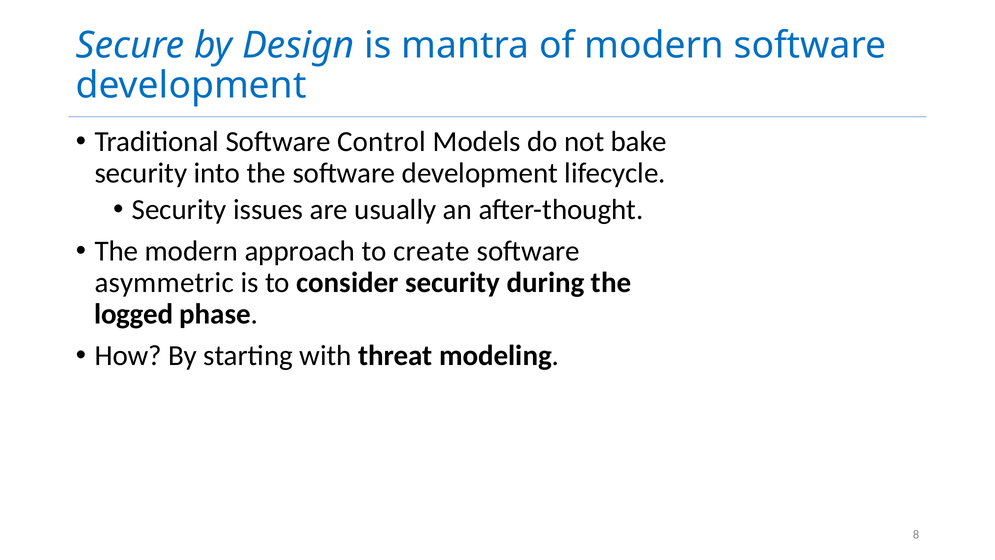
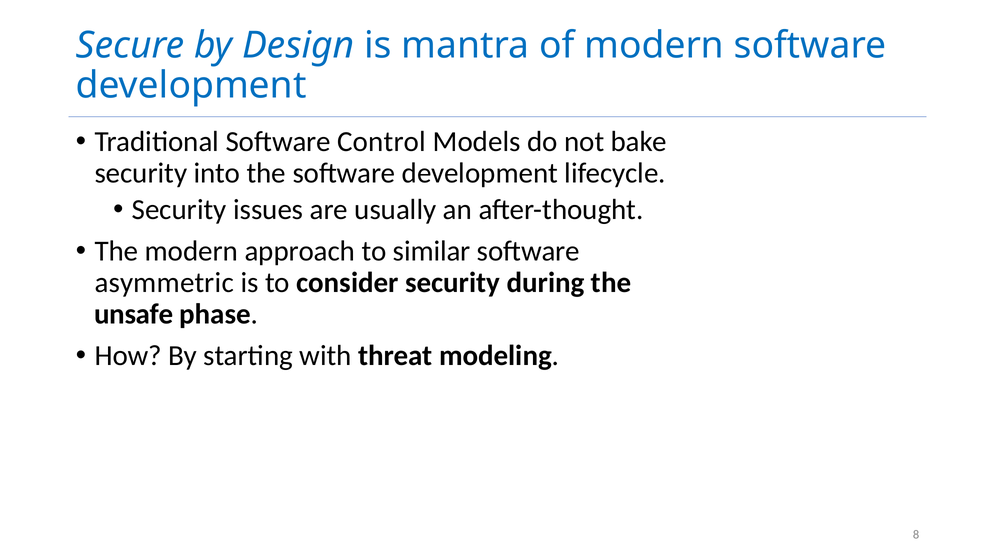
create: create -> similar (432, 251)
logged: logged -> unsafe (134, 314)
